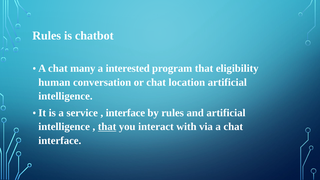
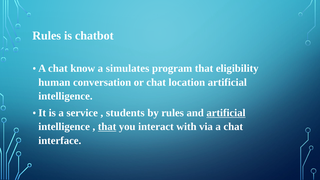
many: many -> know (83, 68)
interested: interested -> simulates (128, 68)
interface: interface -> students (125, 113)
artificial underline: none -> present (226, 113)
